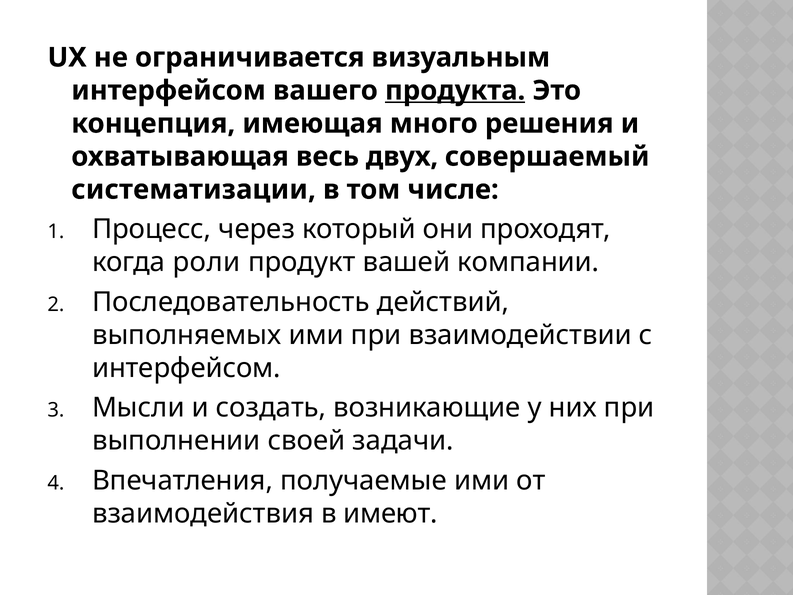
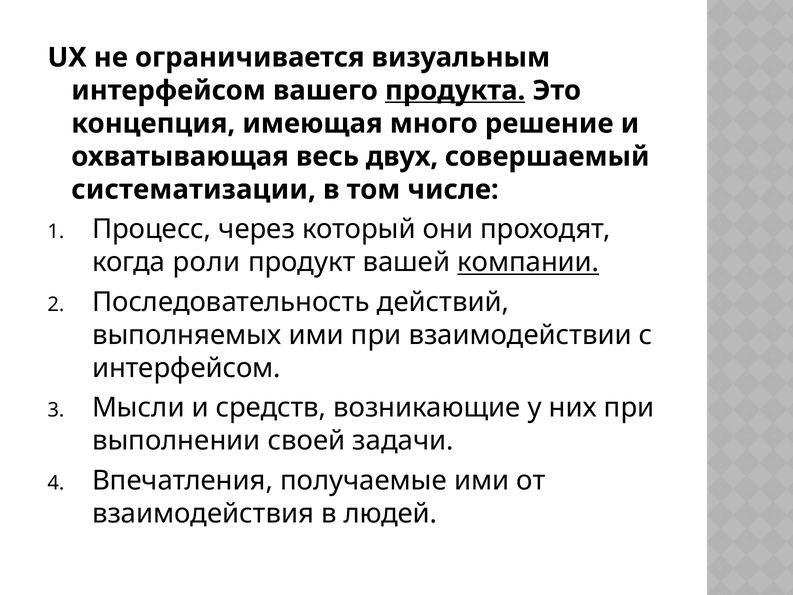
решения: решения -> решение (549, 124)
компании underline: none -> present (528, 262)
создать: создать -> средств (271, 408)
имеют: имеют -> людей (390, 513)
